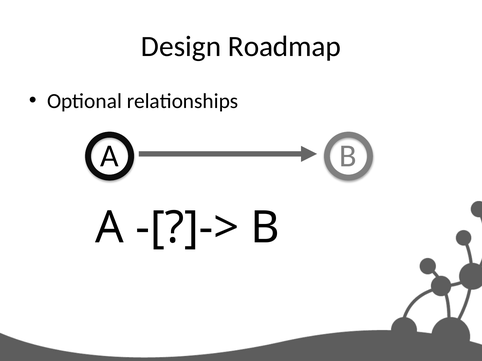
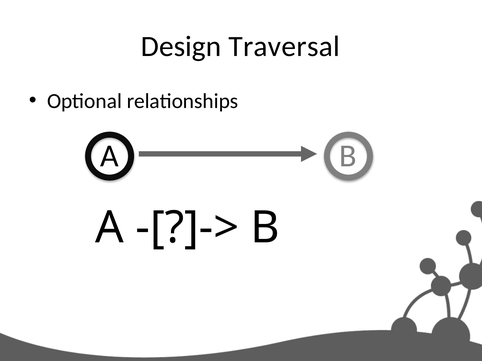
Roadmap: Roadmap -> Traversal (284, 47)
